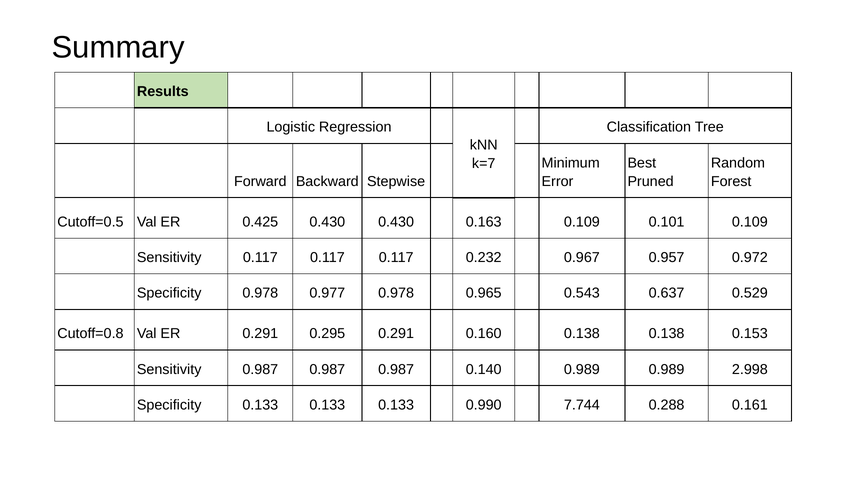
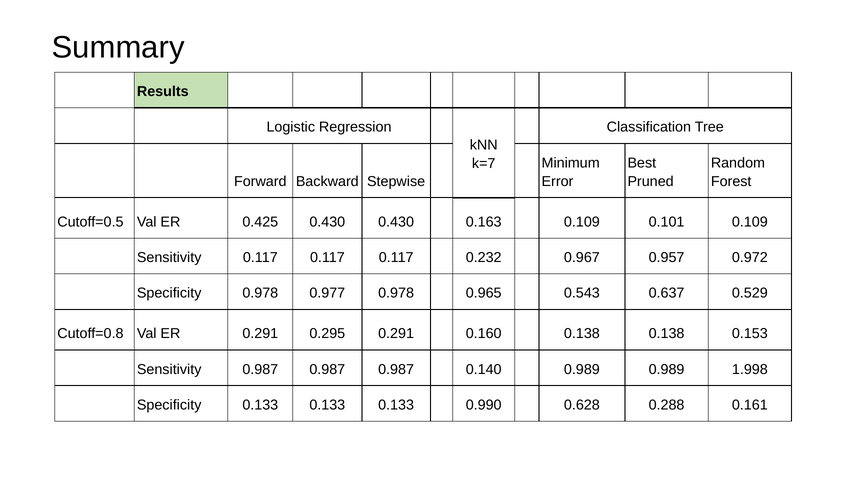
2.998: 2.998 -> 1.998 (750, 370)
7.744: 7.744 -> 0.628 (582, 405)
